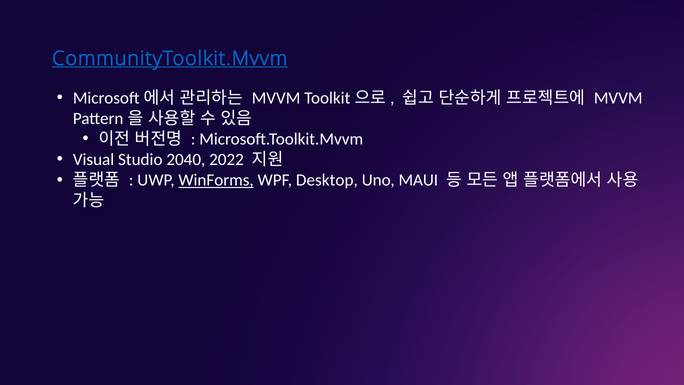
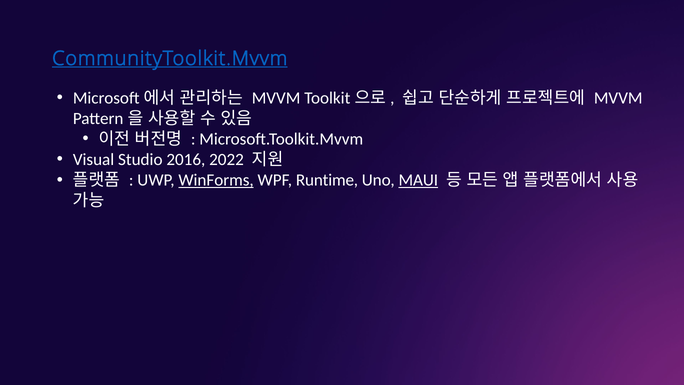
2040: 2040 -> 2016 (186, 160)
Desktop: Desktop -> Runtime (327, 180)
MAUI underline: none -> present (418, 180)
